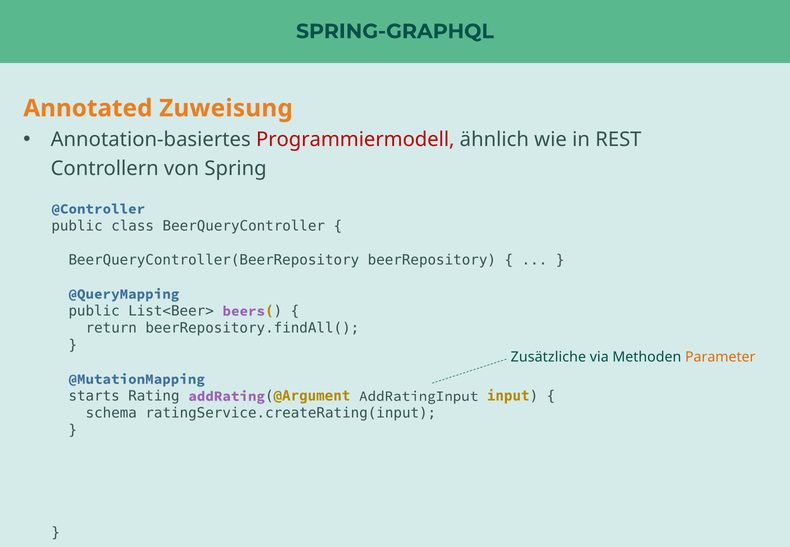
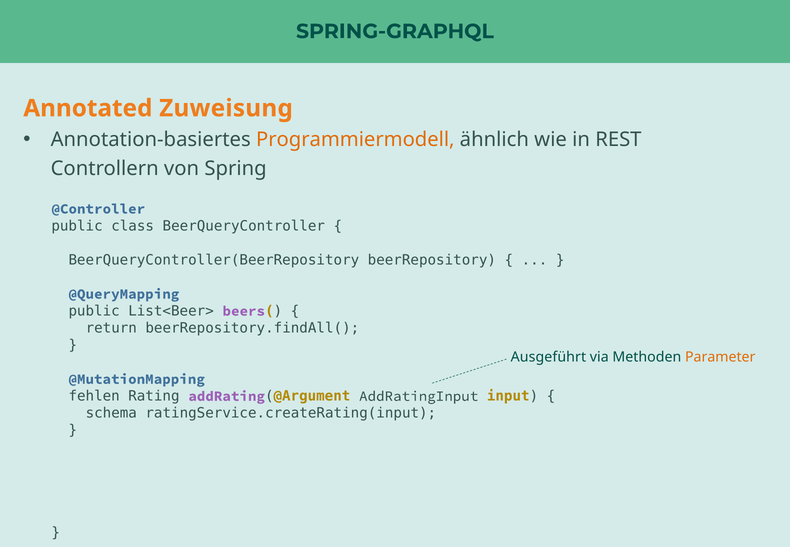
Programmiermodell colour: red -> orange (355, 140)
Zusätzliche: Zusätzliche -> Ausgeführt (548, 357)
starts: starts -> fehlen (94, 396)
